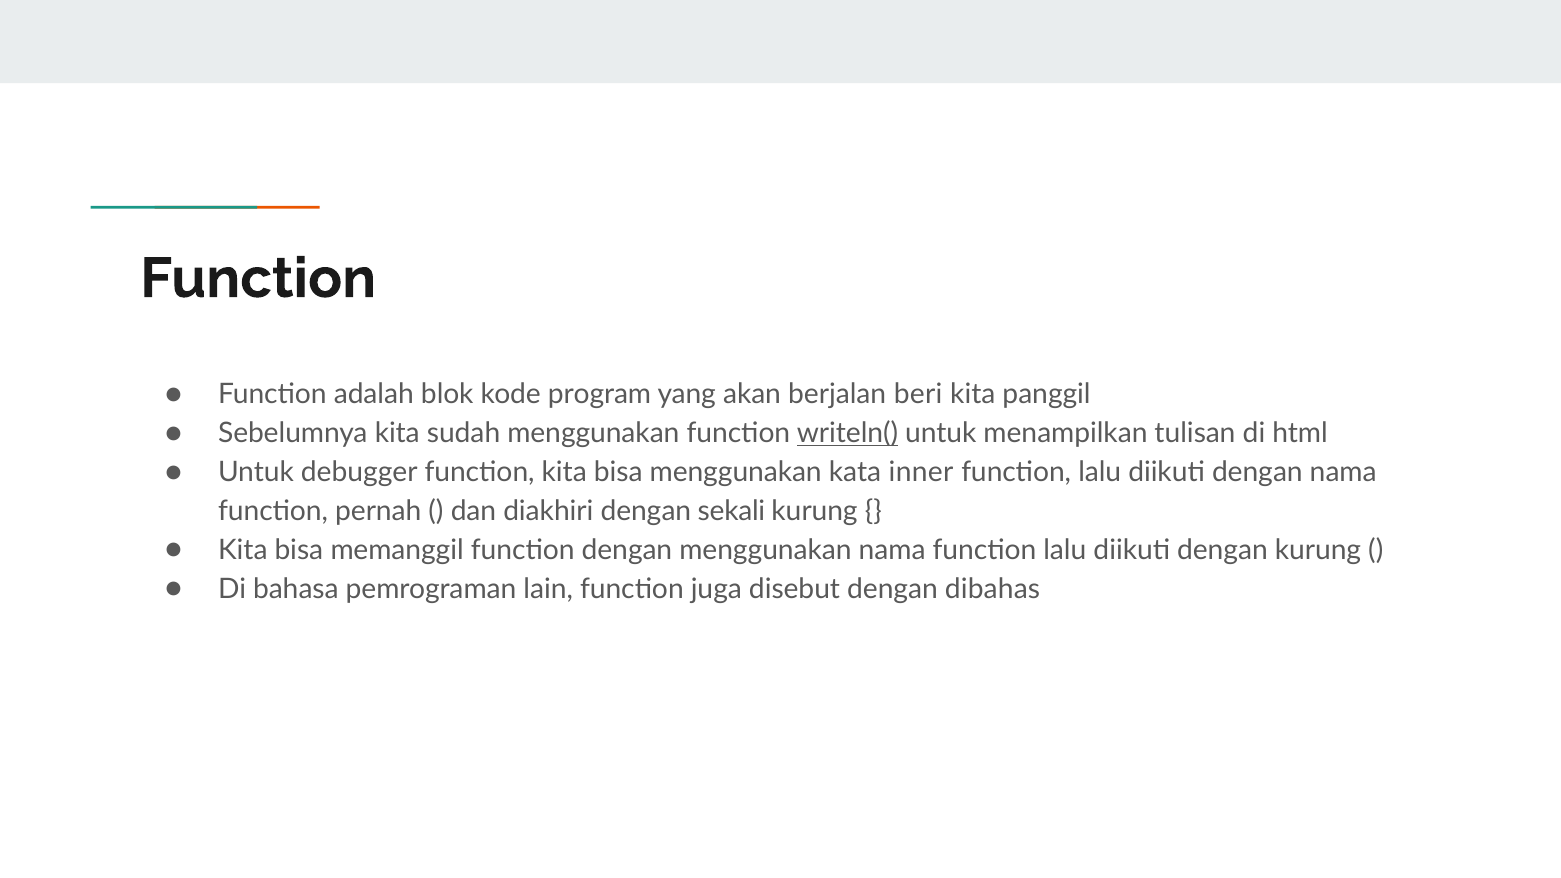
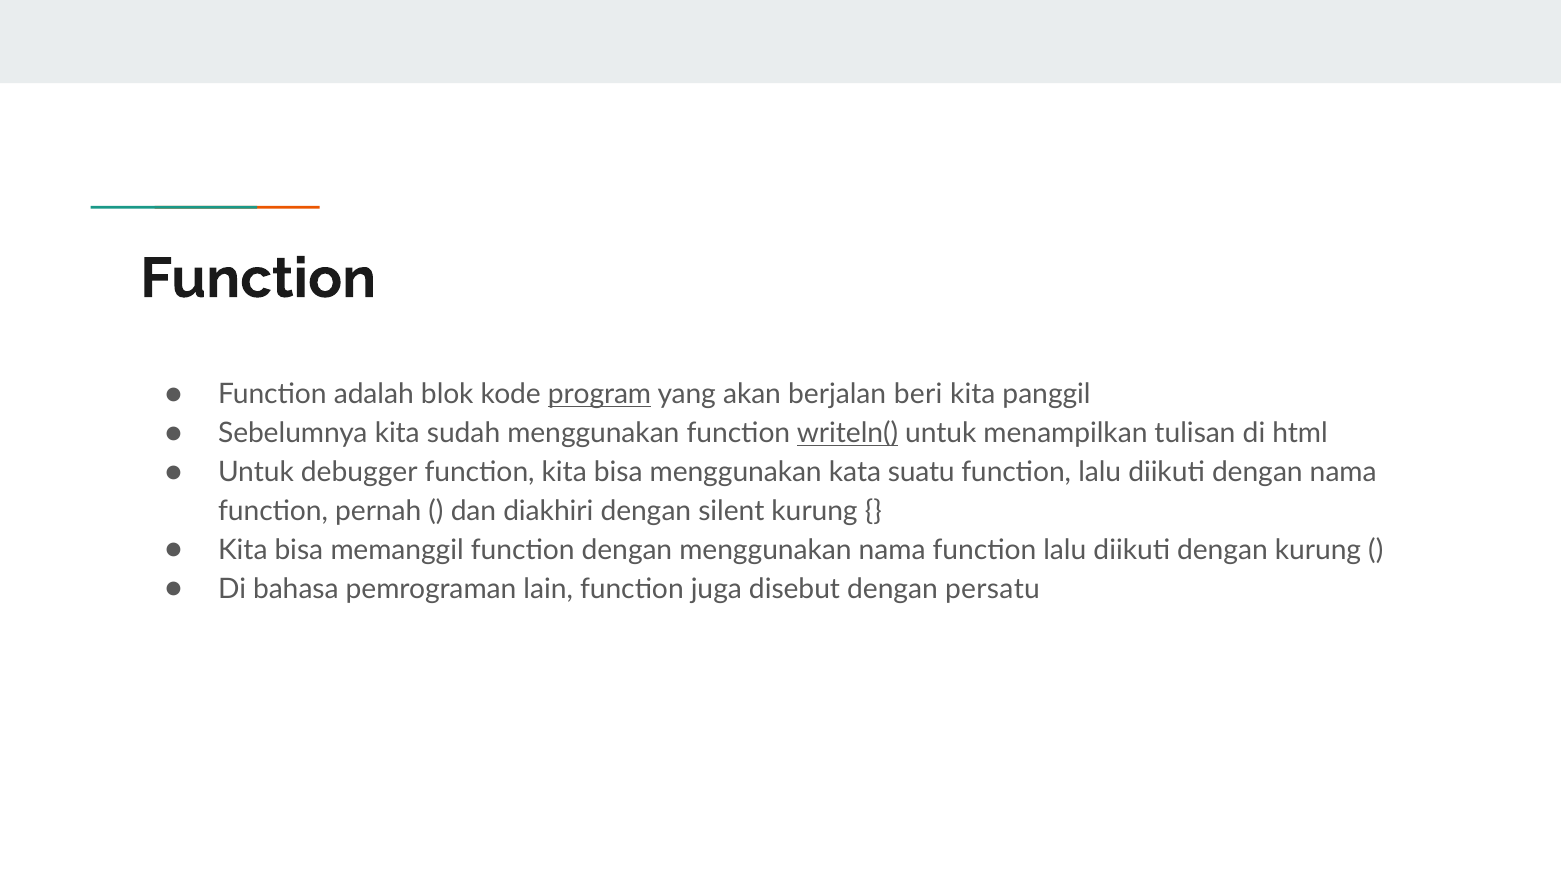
program underline: none -> present (600, 394)
inner: inner -> suatu (921, 472)
sekali: sekali -> silent (731, 511)
dibahas: dibahas -> persatu (992, 589)
